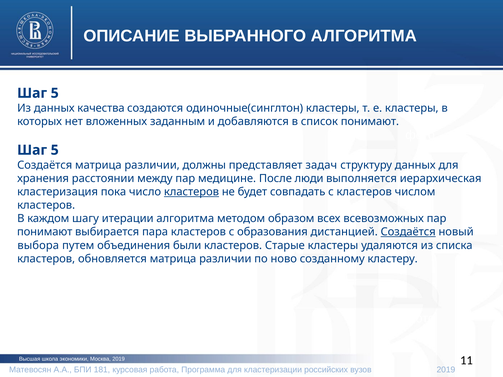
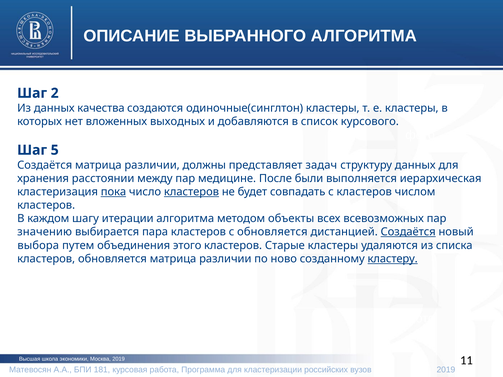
5: 5 -> 2 (55, 93)
заданным: заданным -> выходных (178, 122)
список понимают: понимают -> курсового (370, 122)
люди: люди -> были (309, 179)
пока underline: none -> present (113, 192)
образом: образом -> объекты (291, 219)
понимают: понимают -> значению (45, 232)
с образования: образования -> обновляется (272, 232)
были: были -> этого (187, 246)
кластеру underline: none -> present (393, 259)
